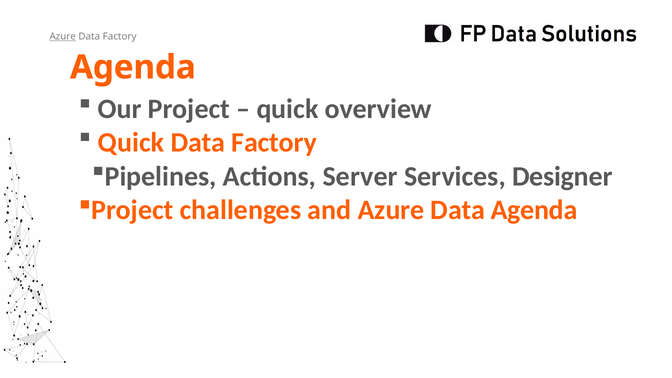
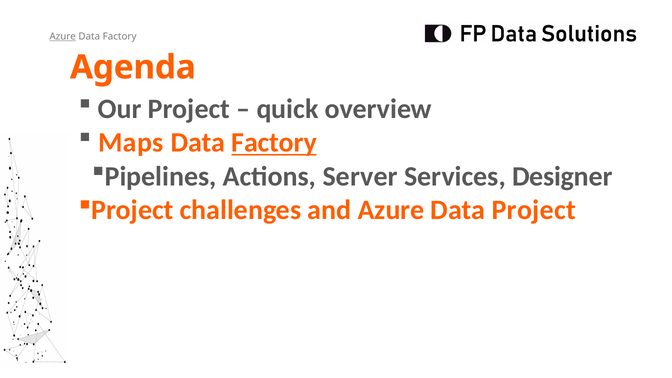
Quick: Quick -> Maps (131, 143)
Factory underline: none -> present (274, 143)
Data Agenda: Agenda -> Project (534, 210)
